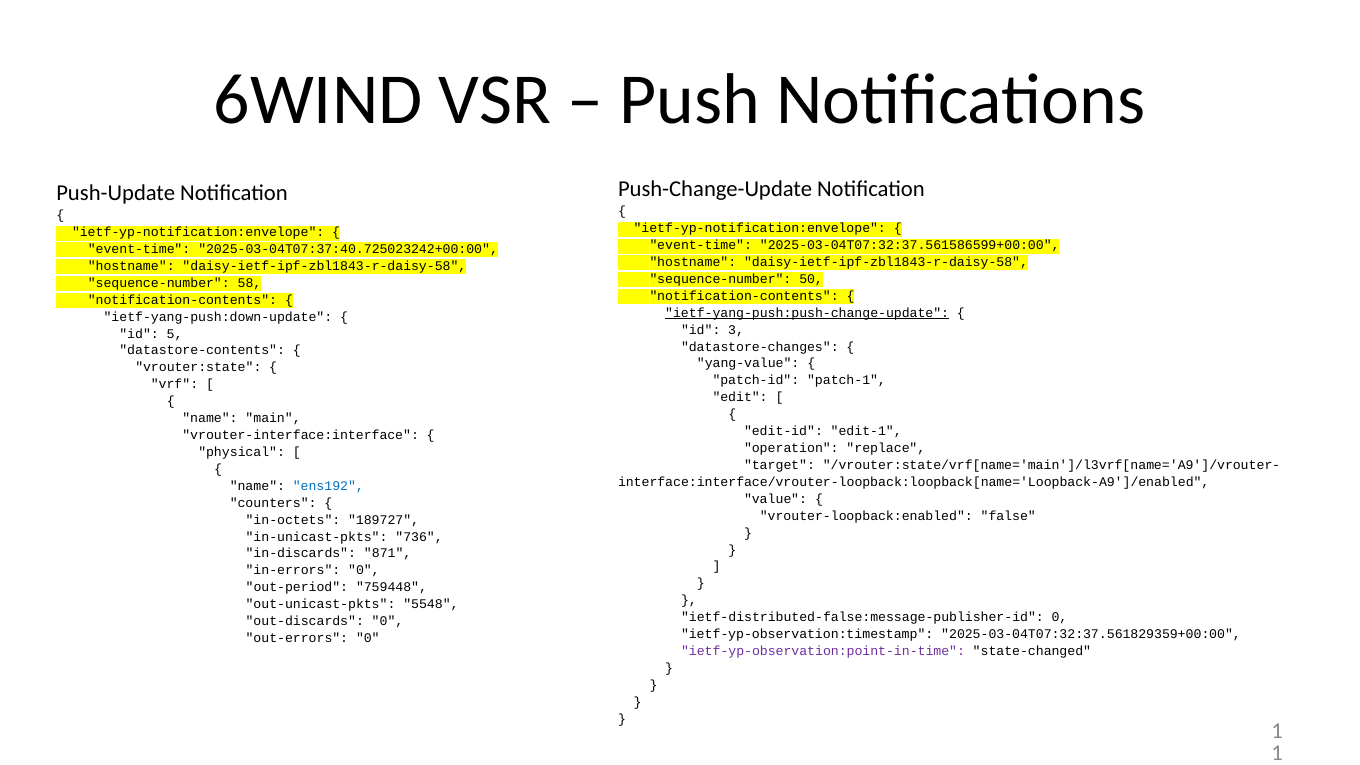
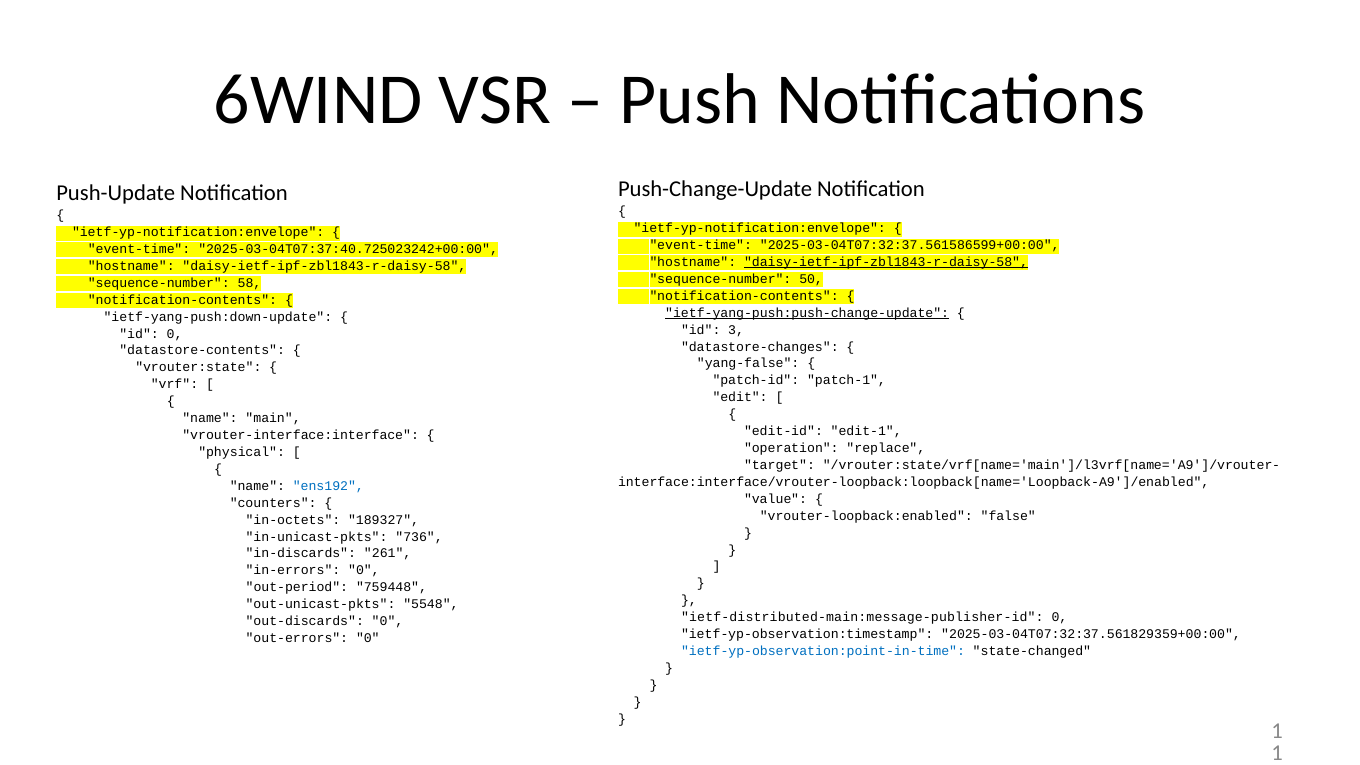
daisy-ietf-ipf-zbl1843-r-daisy-58 underline: none -> present (886, 262)
id 5: 5 -> 0 (175, 334)
yang-value: yang-value -> yang-false (748, 364)
189727: 189727 -> 189327 (384, 520)
871: 871 -> 261 (388, 554)
ietf-distributed-false:message-publisher-id: ietf-distributed-false:message-publisher-id -> ietf-distributed-main:message-publisher-id (862, 617)
ietf-yp-observation:point-in-time colour: purple -> blue (823, 651)
